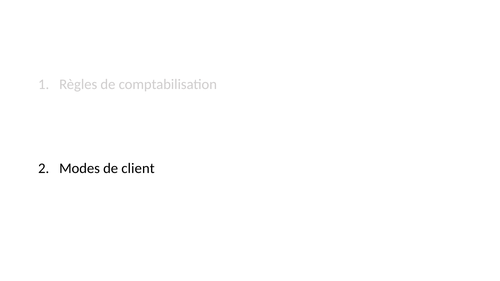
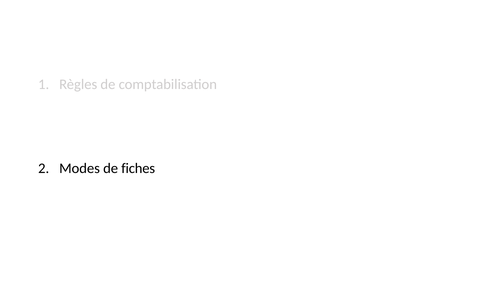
client: client -> fiches (138, 168)
